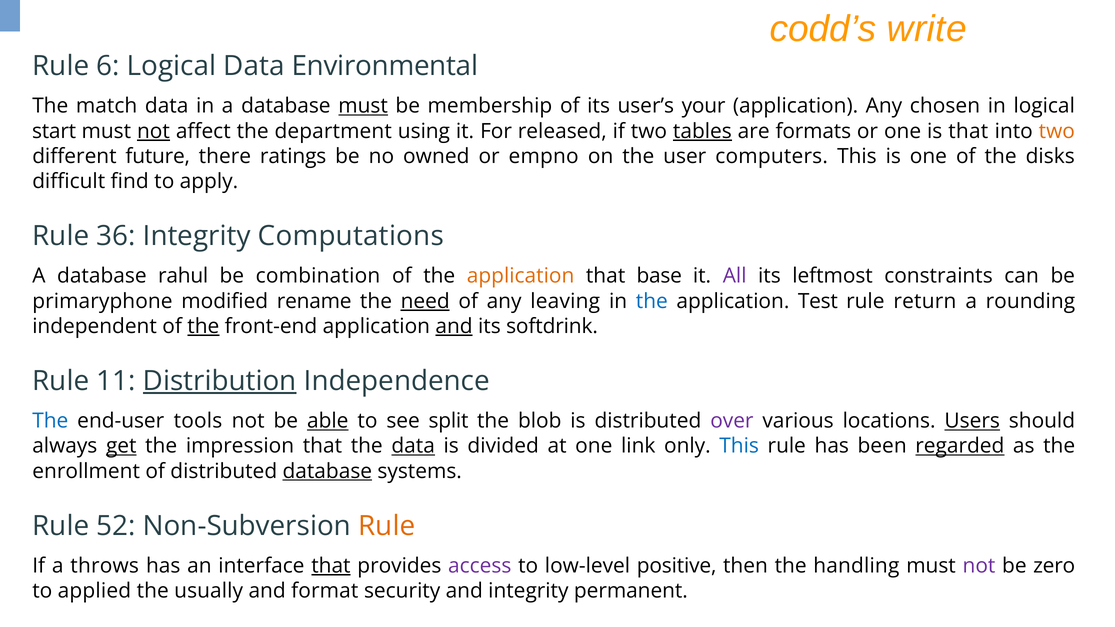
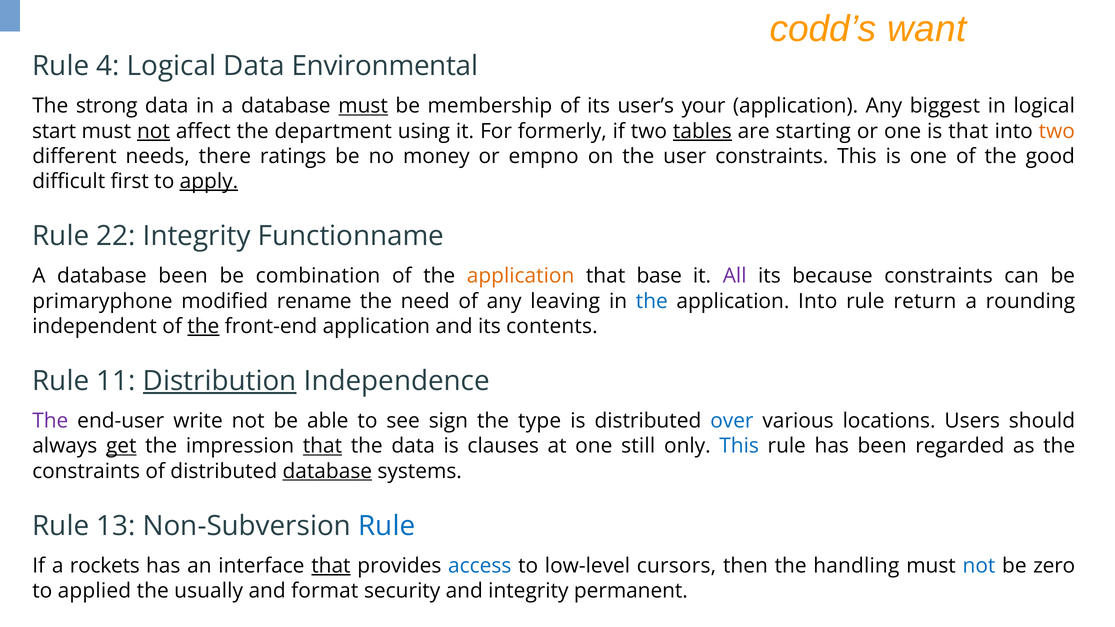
write: write -> want (927, 29)
6: 6 -> 4 (108, 66)
match: match -> strong (107, 106)
chosen: chosen -> biggest (945, 106)
released: released -> formerly (562, 131)
formats: formats -> starting (813, 131)
future: future -> needs (158, 156)
owned: owned -> money (436, 156)
user computers: computers -> constraints (772, 156)
disks: disks -> good (1050, 156)
find: find -> first (130, 181)
apply underline: none -> present (209, 181)
36: 36 -> 22 (116, 236)
Computations: Computations -> Functionname (351, 236)
database rahul: rahul -> been (183, 276)
leftmost: leftmost -> because (833, 276)
need underline: present -> none (425, 301)
application Test: Test -> Into (818, 301)
and underline: present -> none (454, 326)
softdrink: softdrink -> contents (552, 326)
The colour: blue -> purple (50, 421)
tools: tools -> write (198, 421)
able underline: present -> none (328, 421)
split: split -> sign (448, 421)
blob: blob -> type (540, 421)
over colour: purple -> blue (732, 421)
Users underline: present -> none (972, 421)
that underline: none -> present (322, 446)
data underline: present -> none (413, 446)
divided: divided -> clauses (503, 446)
link: link -> still (638, 446)
regarded underline: present -> none (960, 446)
enrollment: enrollment -> constraints (86, 471)
52: 52 -> 13 (116, 526)
Rule colour: orange -> blue (387, 526)
throws: throws -> rockets (105, 566)
access colour: purple -> blue (480, 566)
positive: positive -> cursors (676, 566)
not colour: purple -> blue (979, 566)
